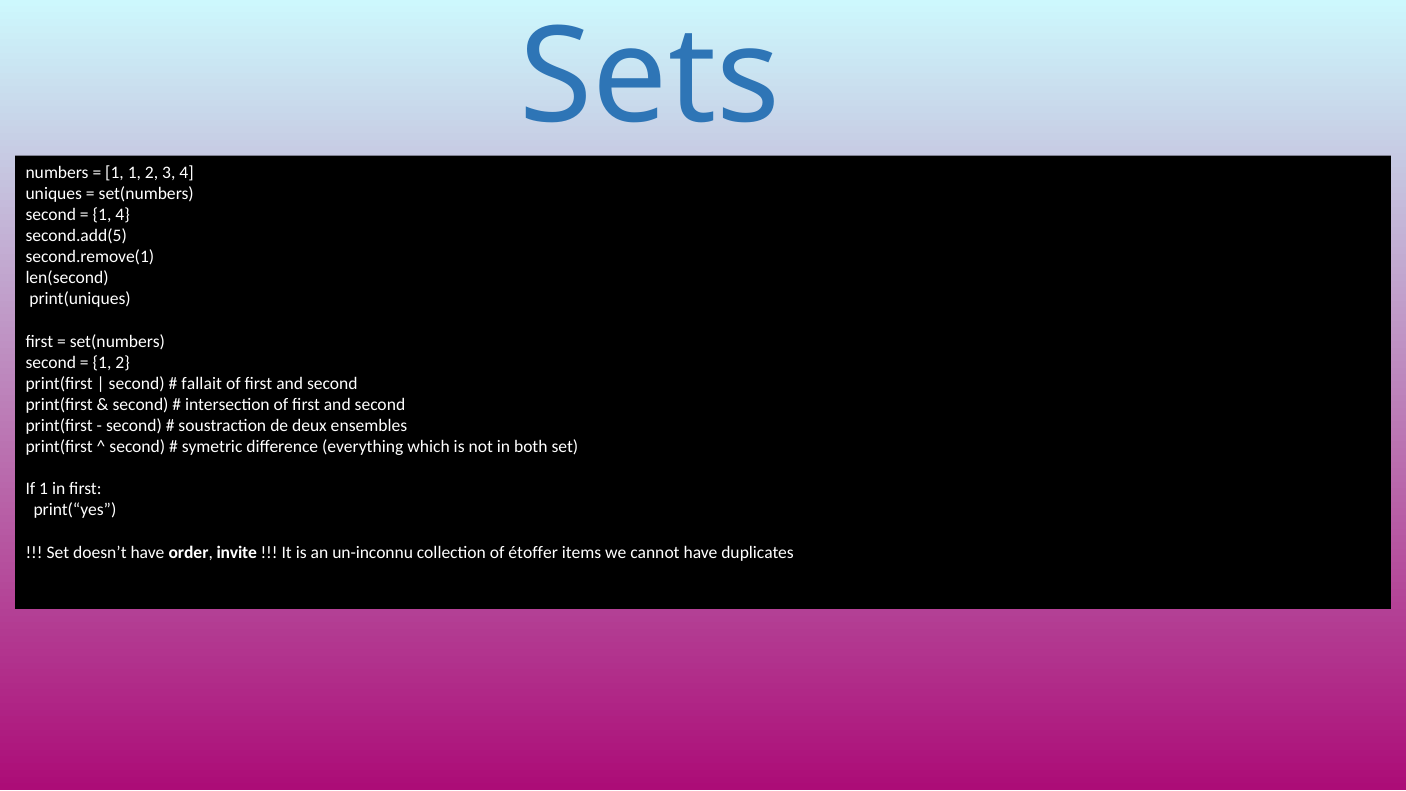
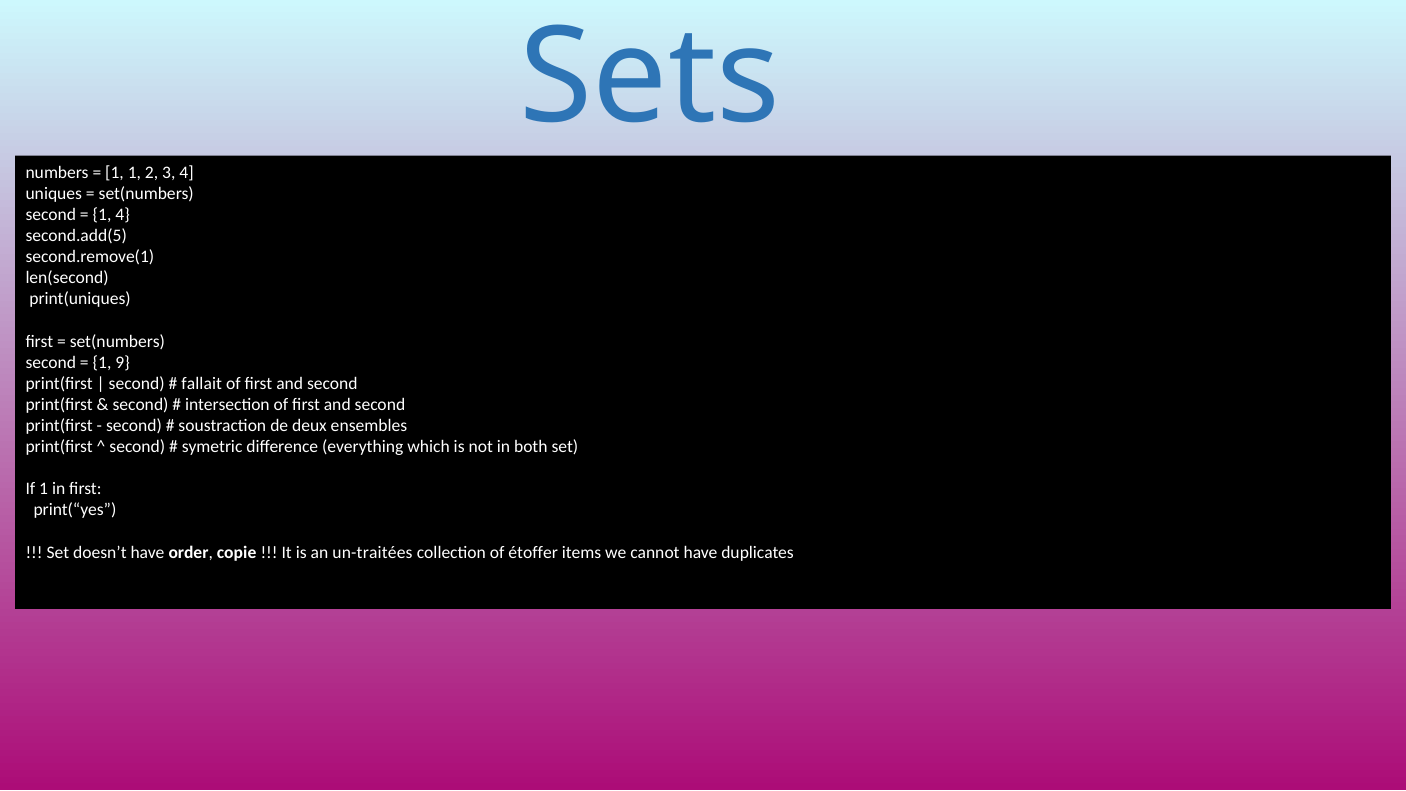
2: 2 -> 9 (123, 362)
invite: invite -> copie (237, 552)
un-inconnu: un-inconnu -> un-traitées (372, 552)
